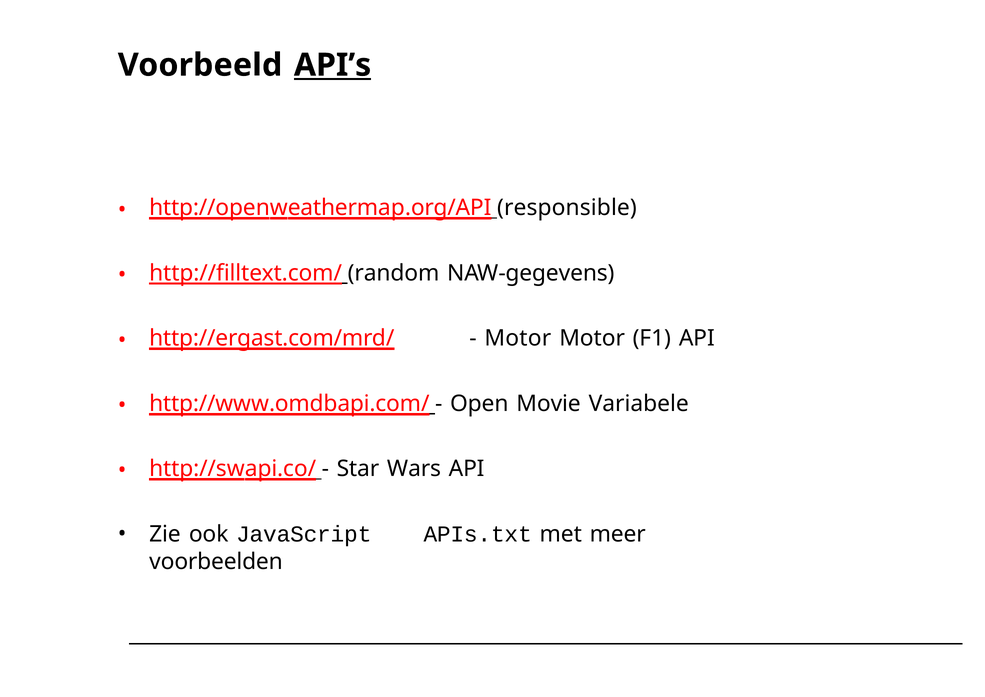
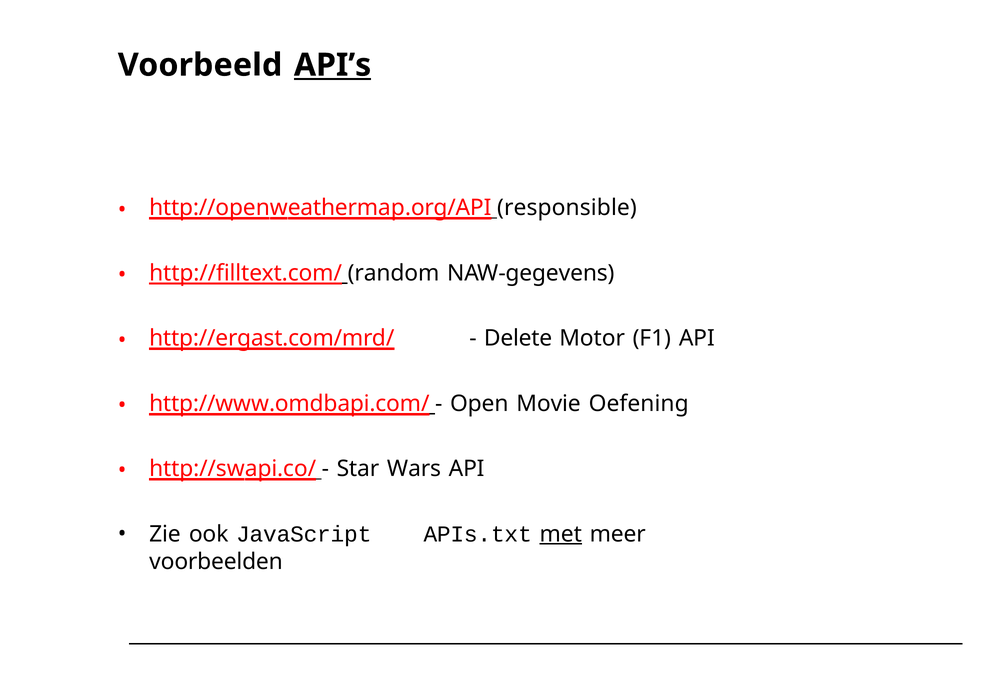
Motor: Motor -> Delete (518, 338)
Variabele: Variabele -> Oefening (639, 403)
met underline: none -> present (561, 534)
